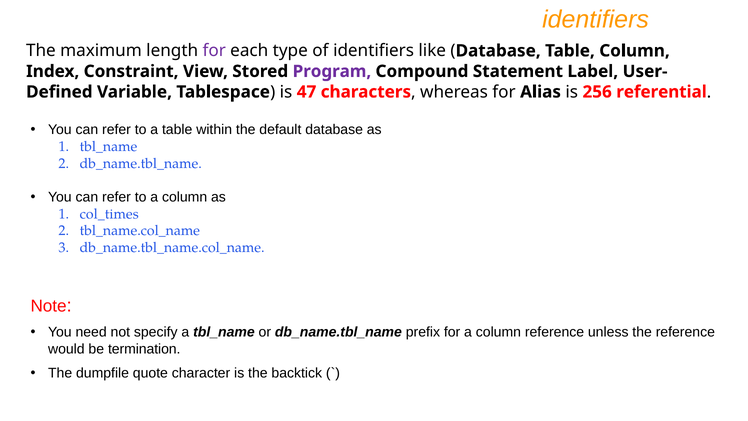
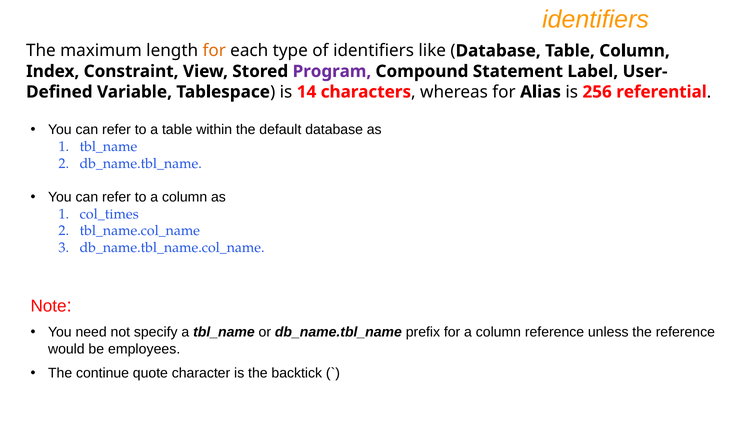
for colour: purple -> orange (214, 51)
47: 47 -> 14 (307, 92)
termination: termination -> employees (144, 349)
dumpfile: dumpfile -> continue (103, 373)
